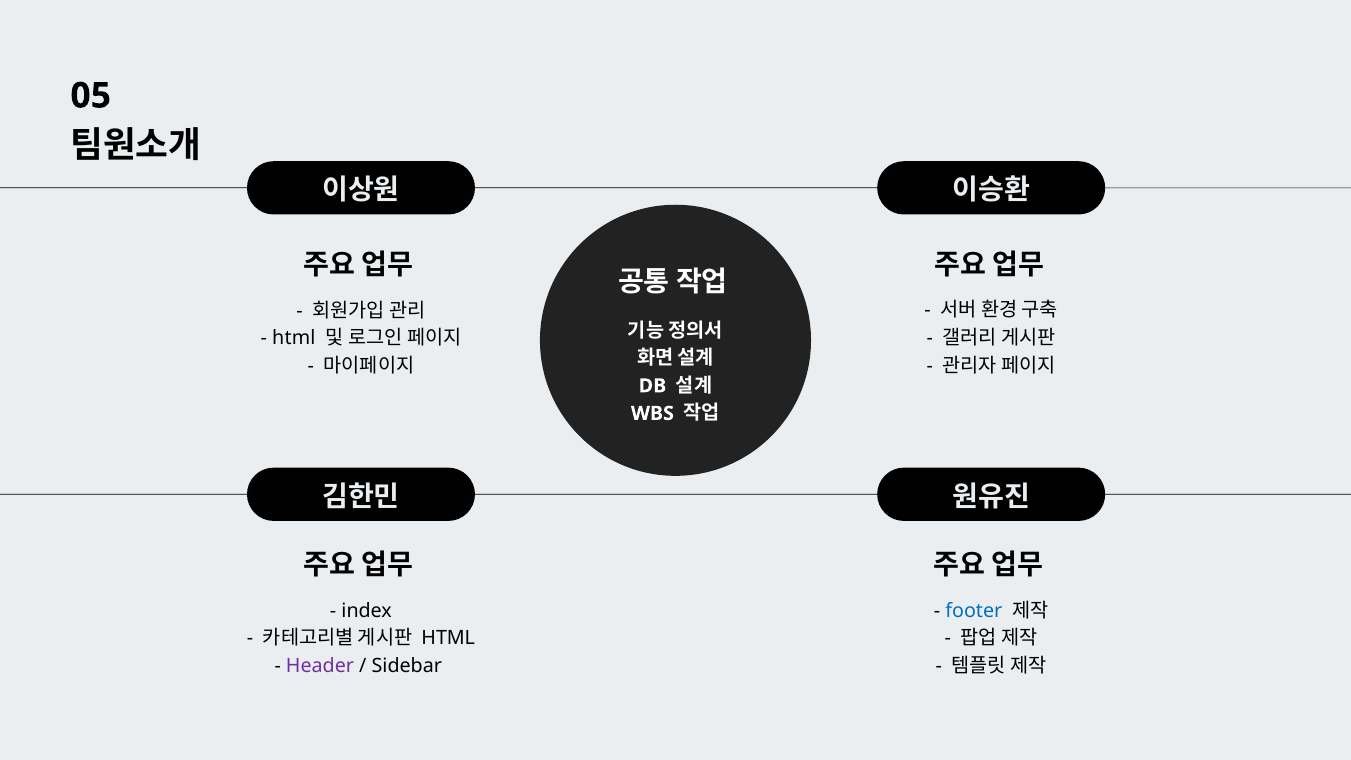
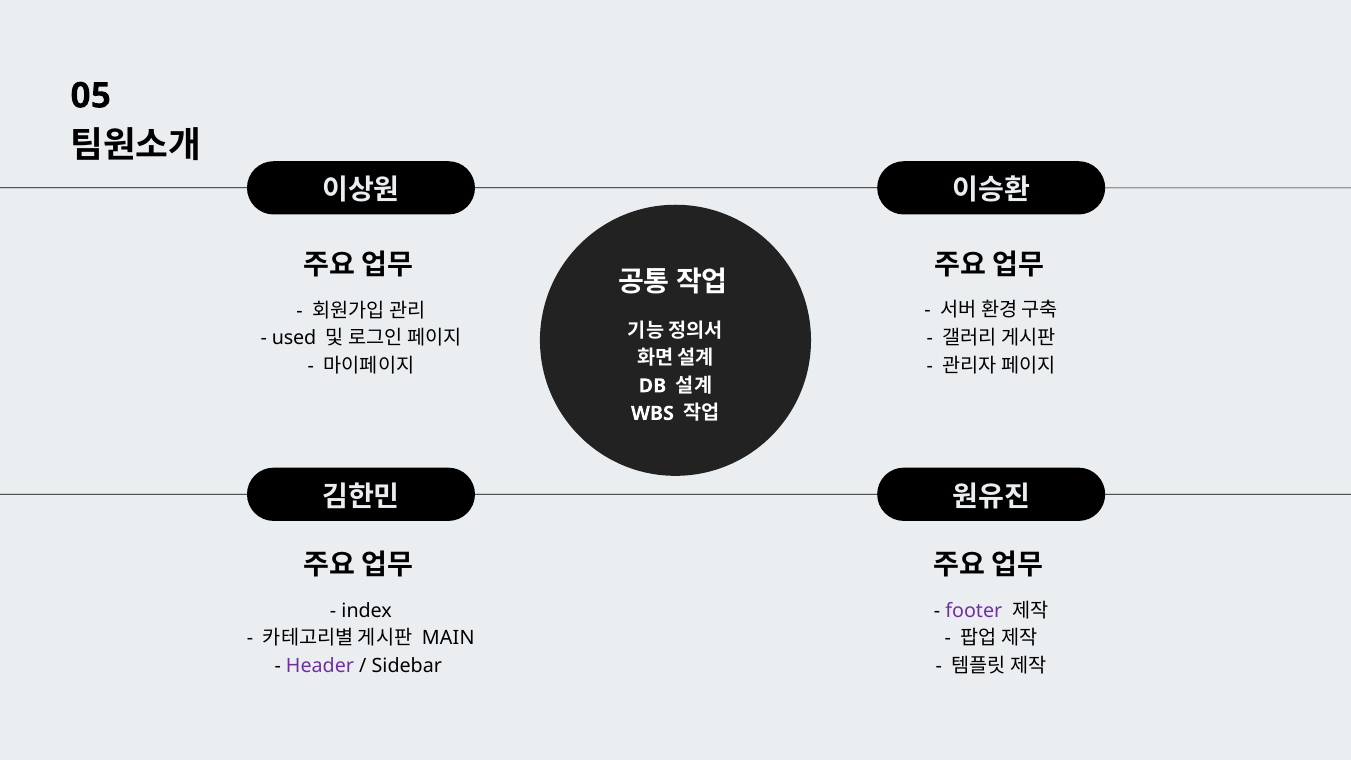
html: html -> used (294, 338)
footer colour: blue -> purple (974, 611)
HTML: HTML -> MAIN (448, 638)
